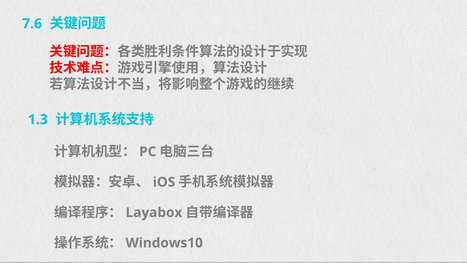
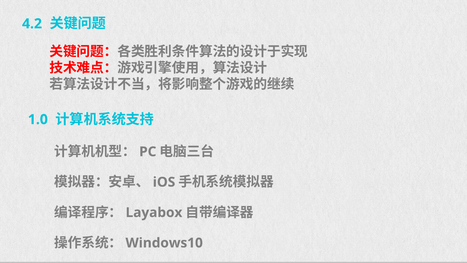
7.6: 7.6 -> 4.2 (32, 24)
1.3: 1.3 -> 1.0 (38, 119)
